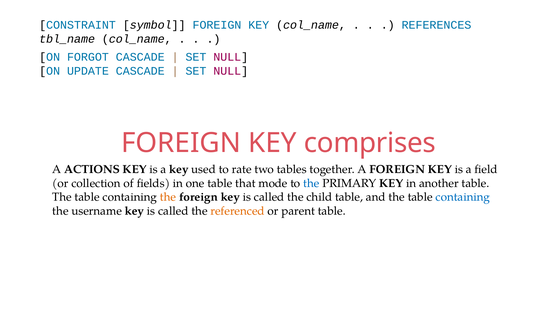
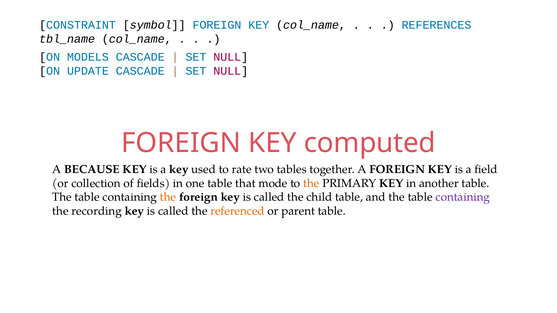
FORGOT: FORGOT -> MODELS (88, 57)
comprises: comprises -> computed (370, 143)
ACTIONS: ACTIONS -> BECAUSE (92, 169)
the colour: blue -> orange (311, 183)
containing colour: blue -> purple (463, 197)
username: username -> recording (97, 211)
